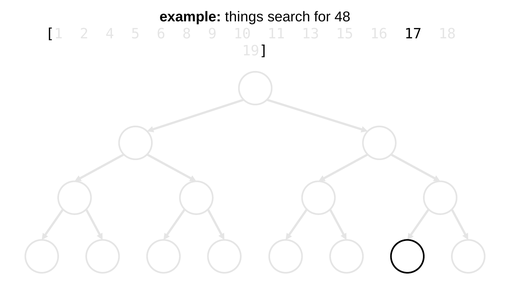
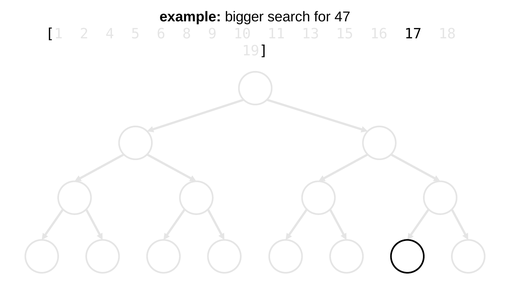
things: things -> bigger (244, 17)
48: 48 -> 47 (342, 17)
